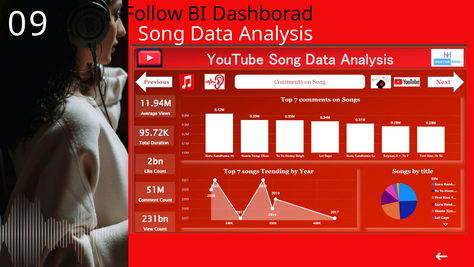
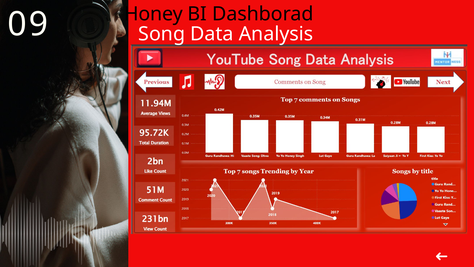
Follow: Follow -> Honey (154, 14)
